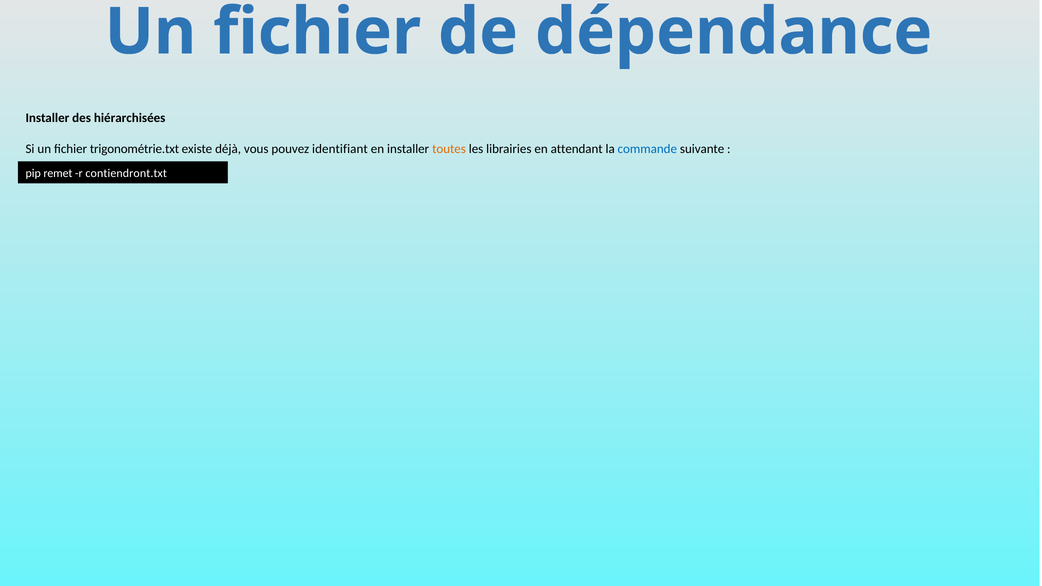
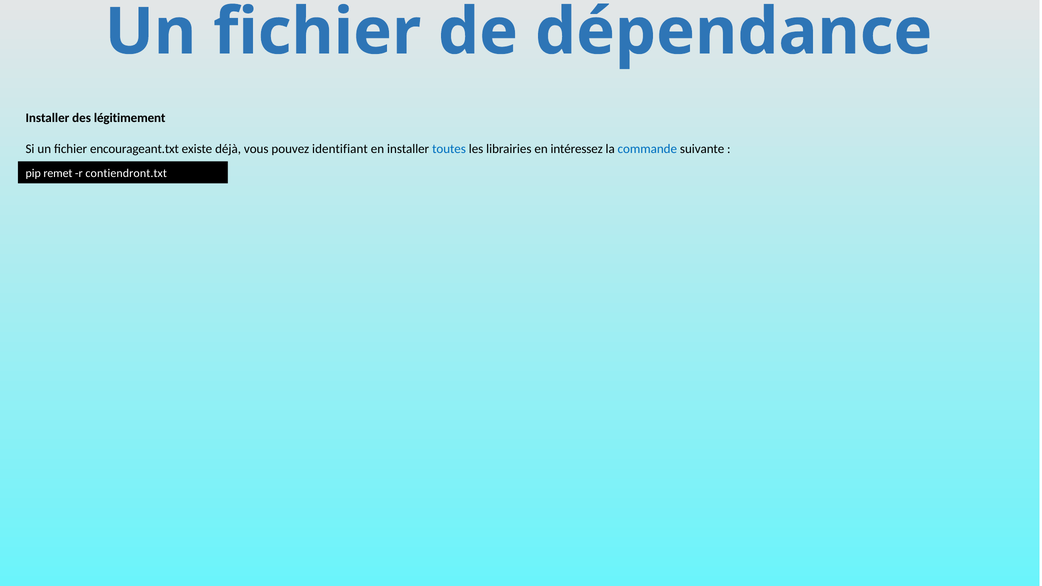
hiérarchisées: hiérarchisées -> légitimement (130, 118)
trigonométrie.txt: trigonométrie.txt -> encourageant.txt (134, 149)
toutes colour: orange -> blue (449, 149)
attendant: attendant -> intéressez (577, 149)
